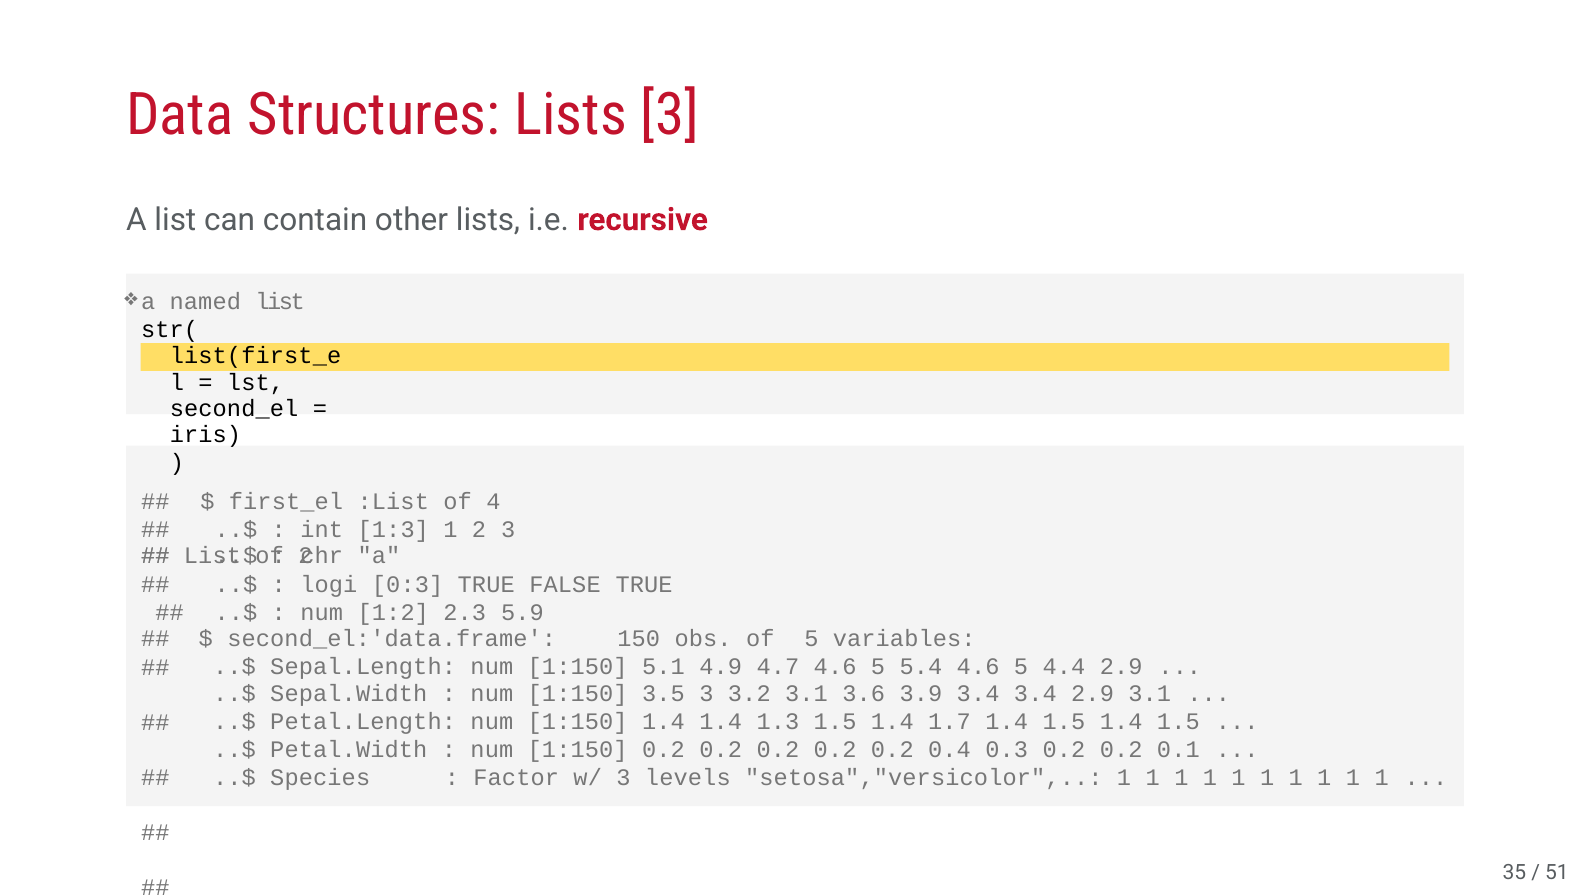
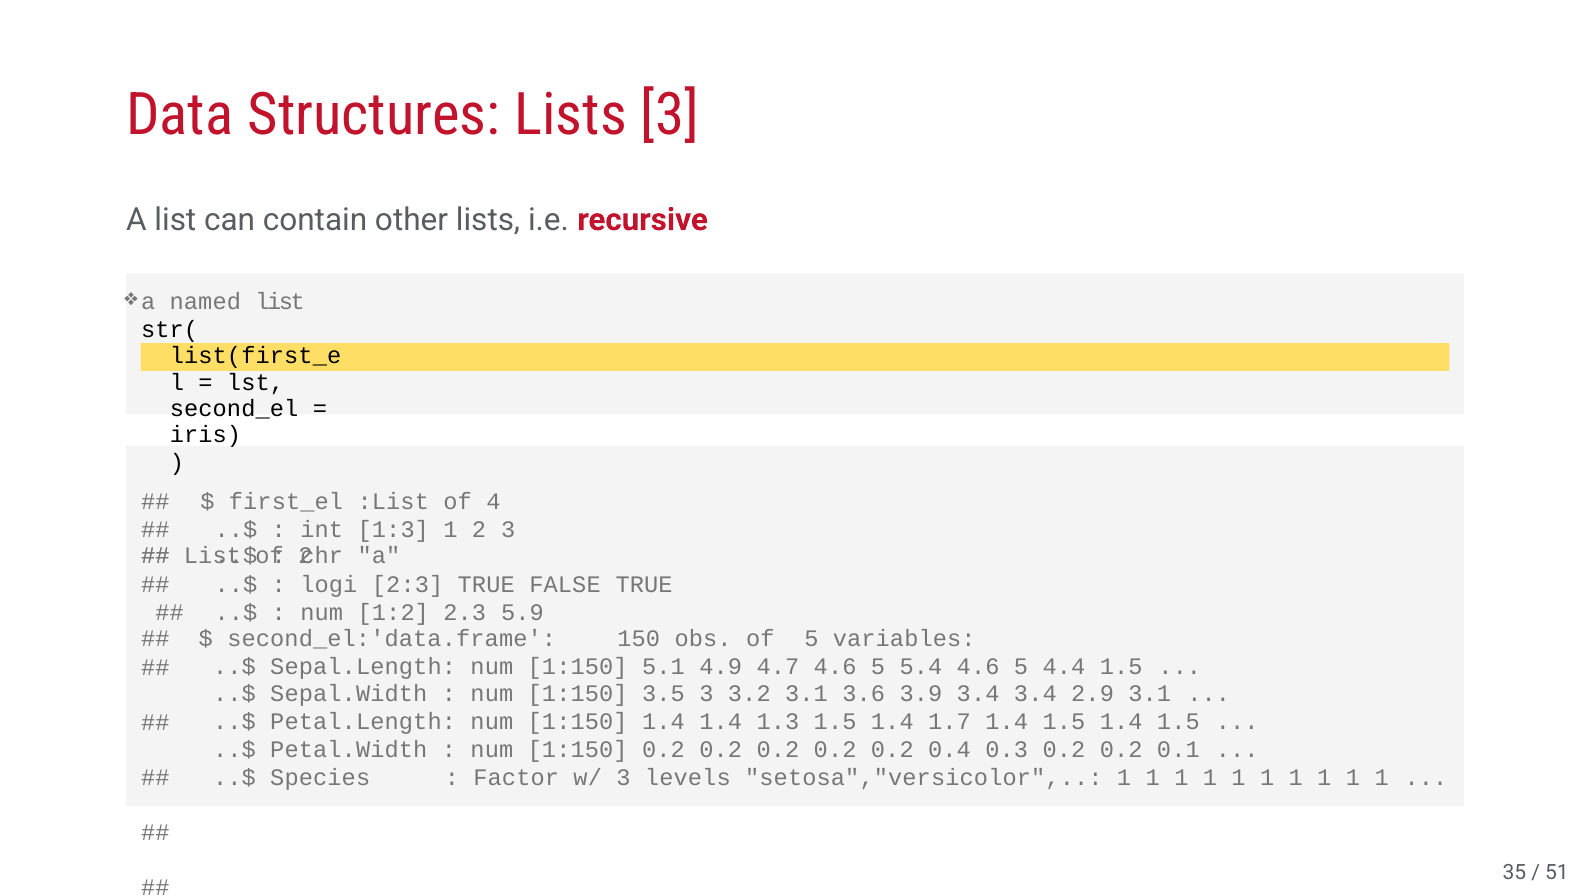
0:3: 0:3 -> 2:3 (408, 584)
4.4 2.9: 2.9 -> 1.5 (1121, 666)
